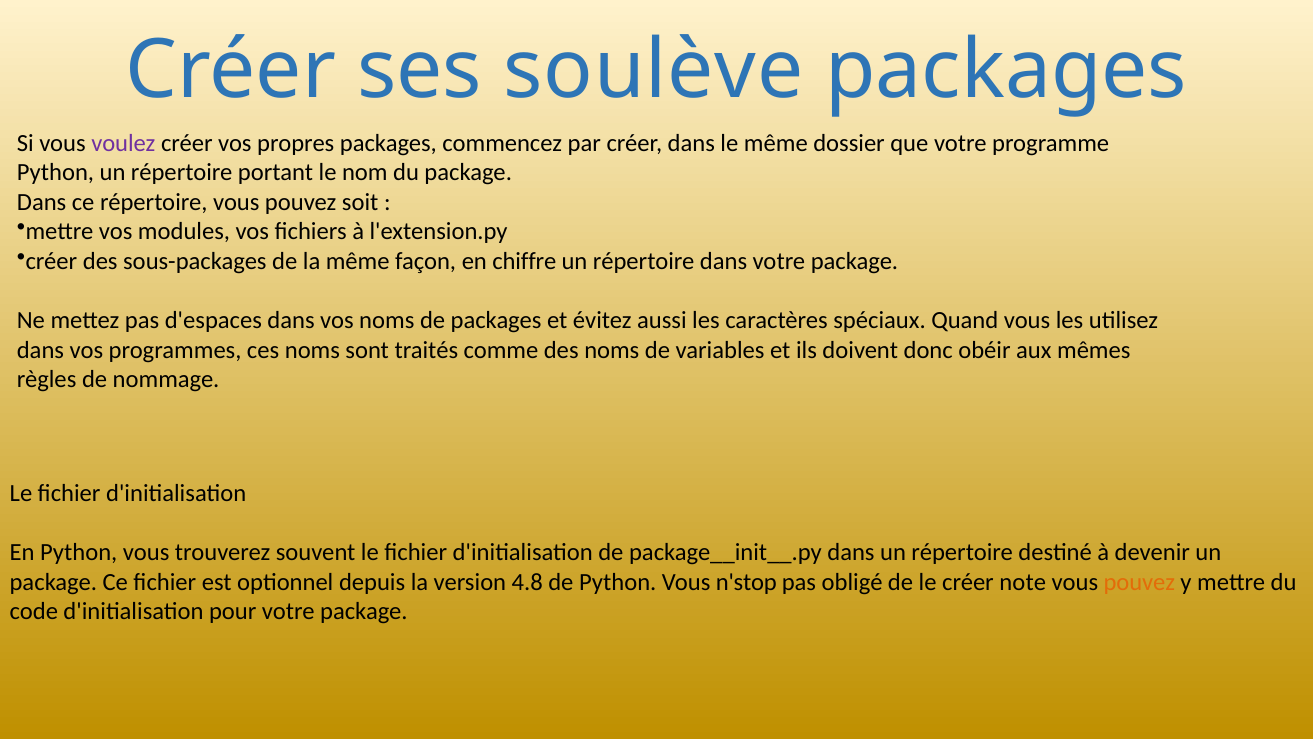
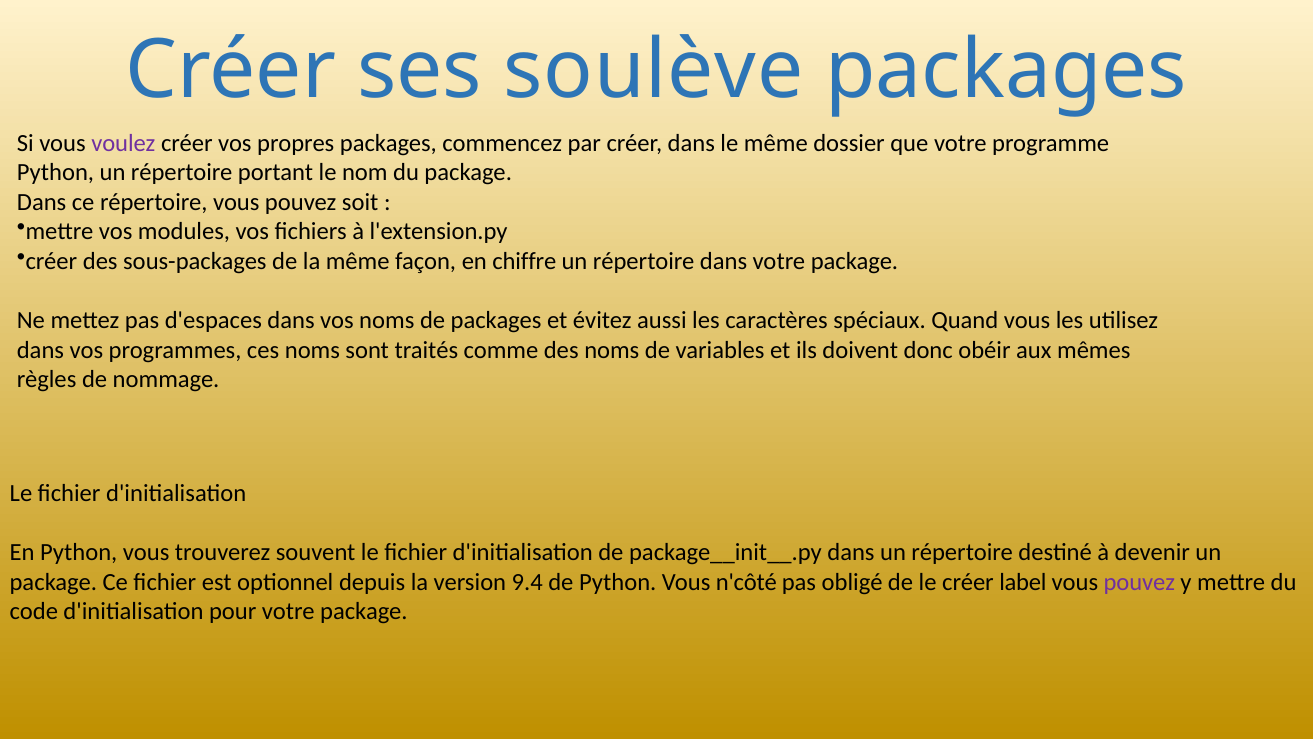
4.8: 4.8 -> 9.4 (527, 582)
n'stop: n'stop -> n'côté (746, 582)
note: note -> label (1023, 582)
pouvez colour: orange -> purple (1139, 582)
